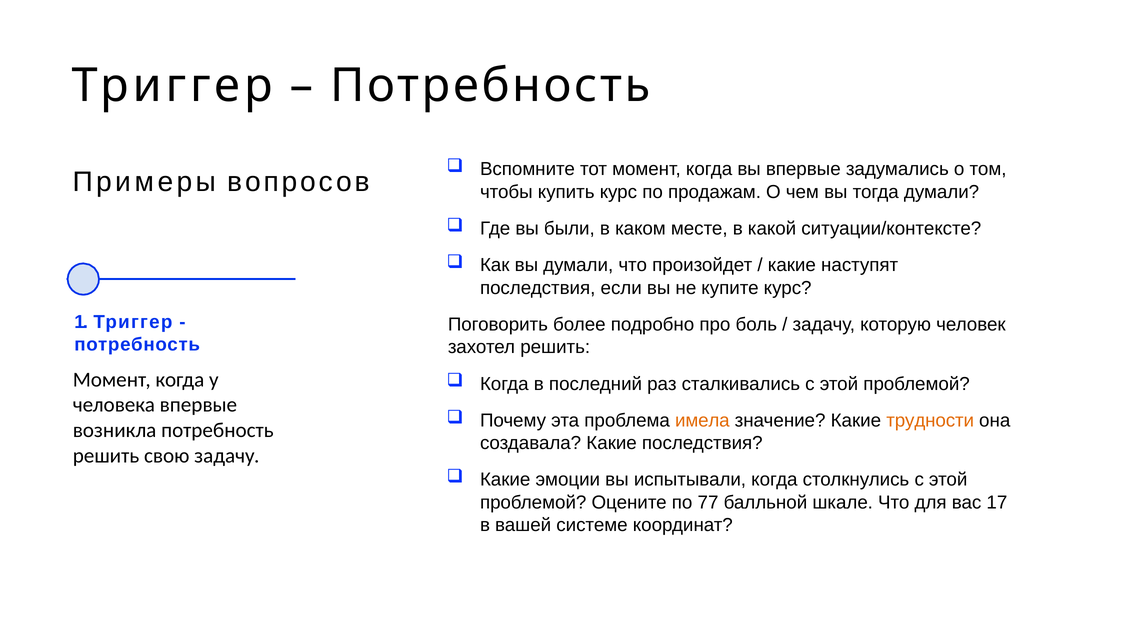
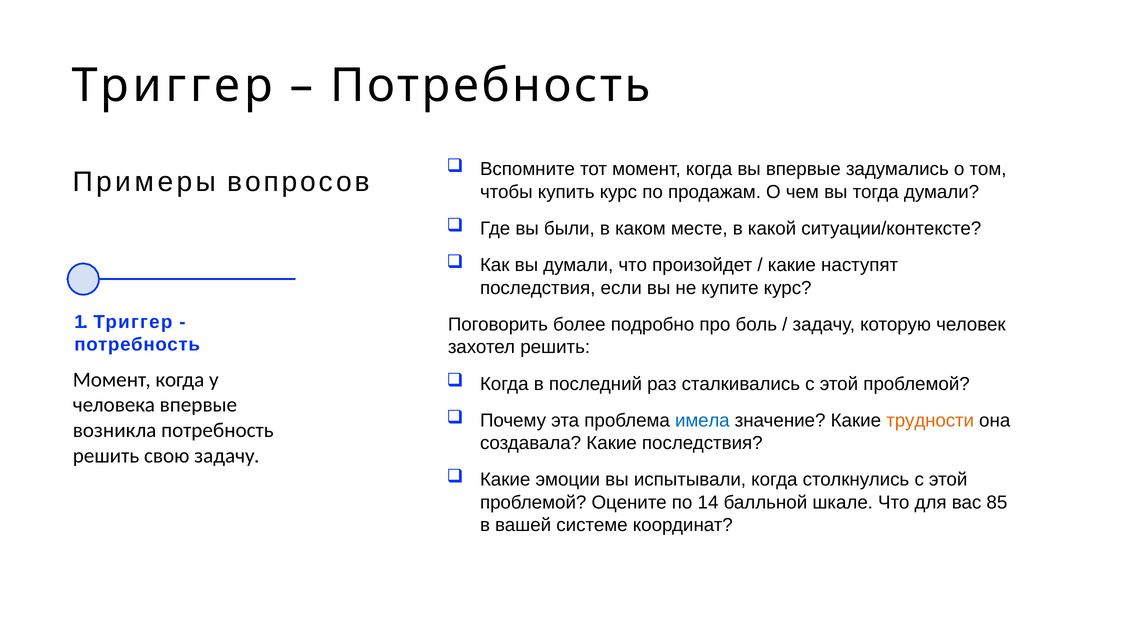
имела colour: orange -> blue (702, 420)
77: 77 -> 14 (708, 502)
17: 17 -> 85 (997, 502)
